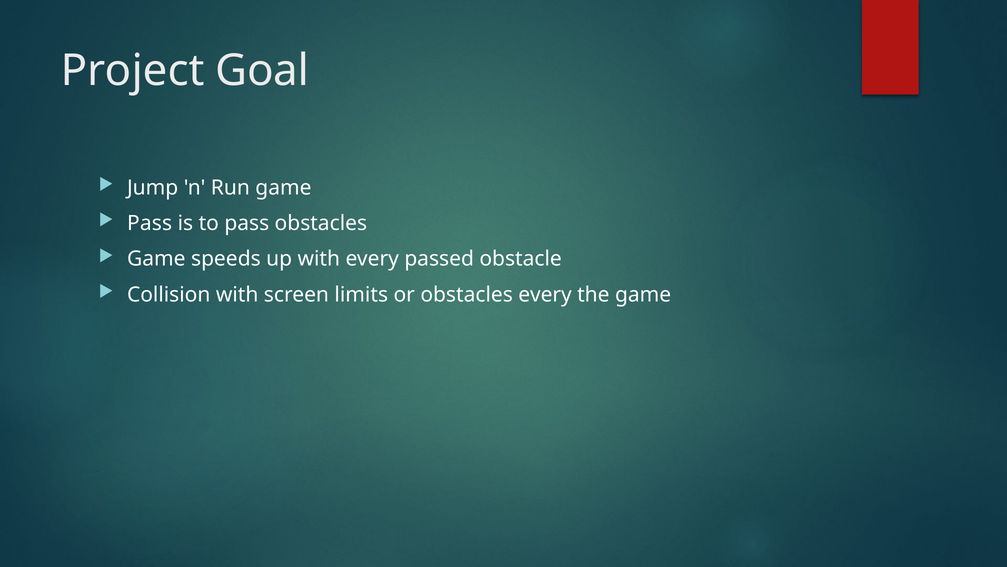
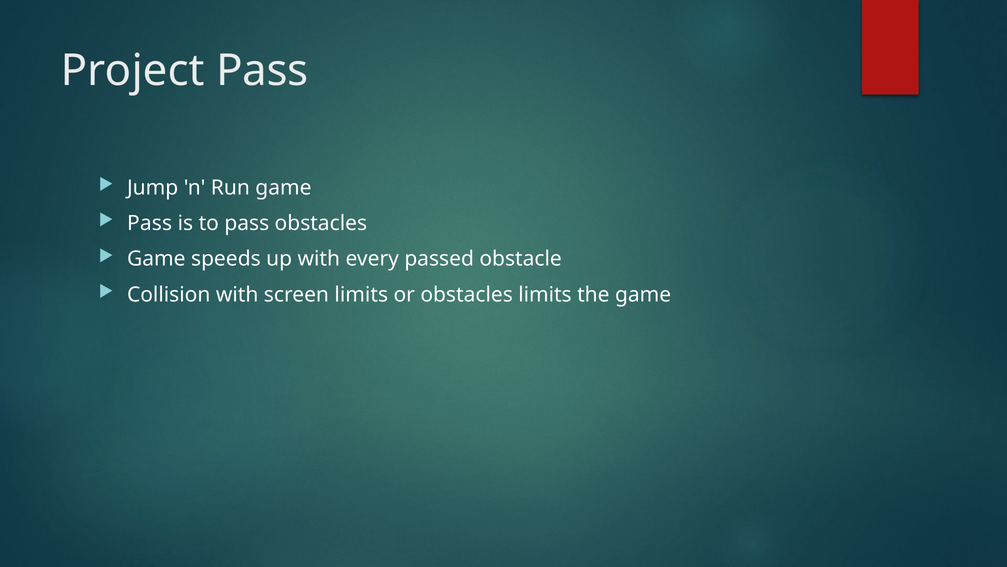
Project Goal: Goal -> Pass (262, 71)
obstacles every: every -> limits (545, 294)
